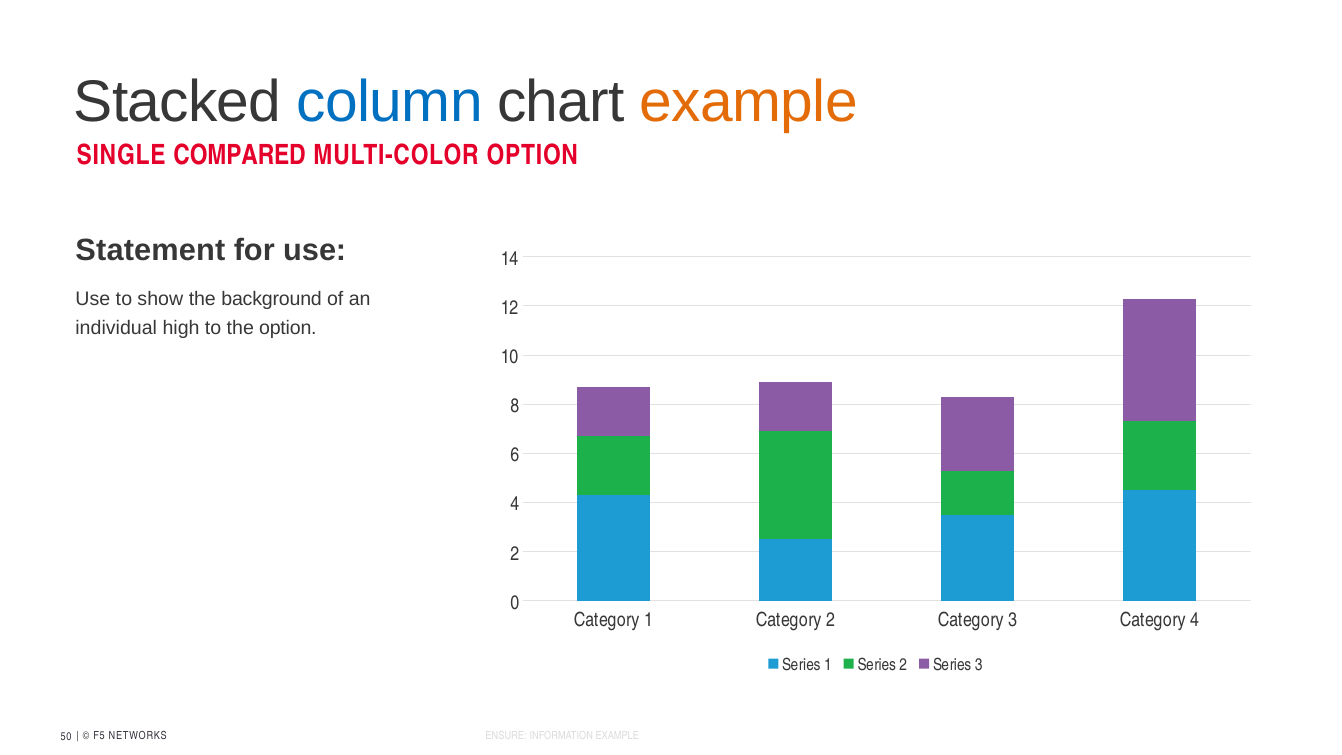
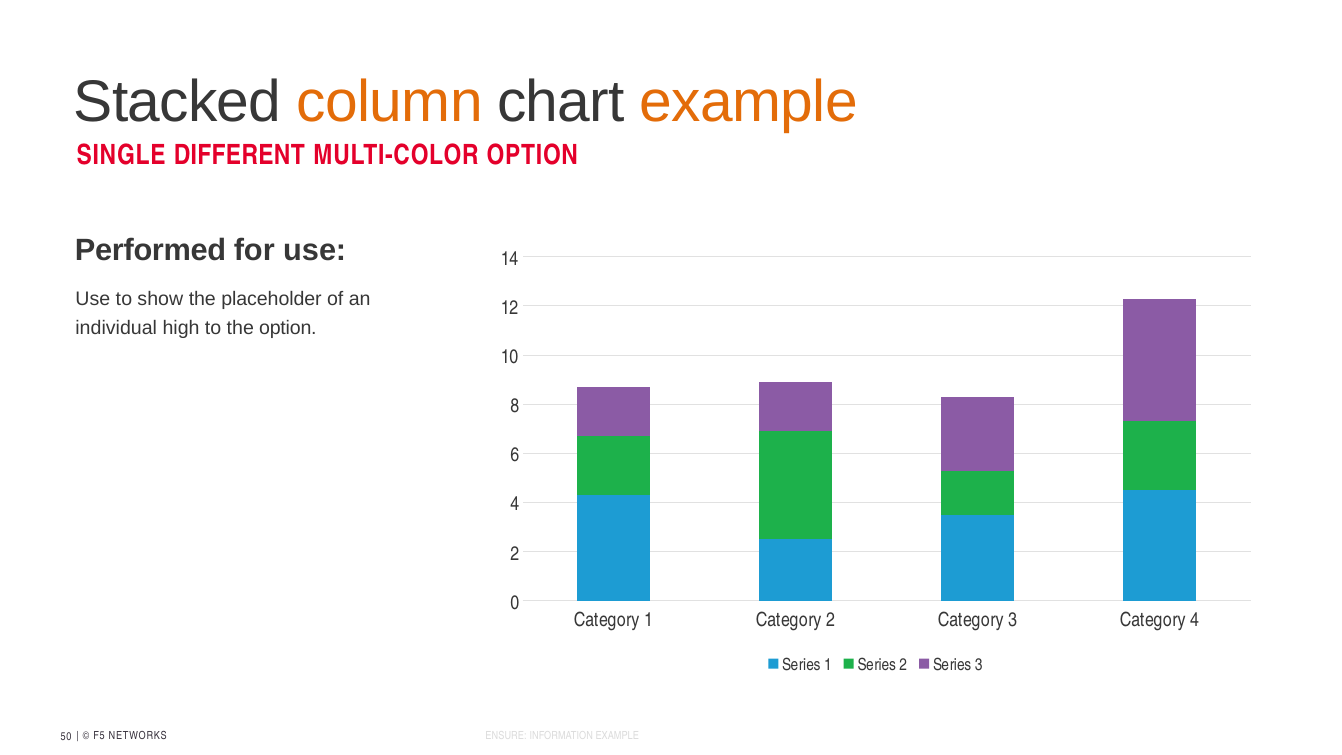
column colour: blue -> orange (390, 102)
COMPARED: COMPARED -> DIFFERENT (239, 155)
Statement: Statement -> Performed (151, 251)
background: background -> placeholder (272, 299)
